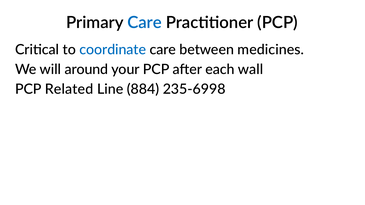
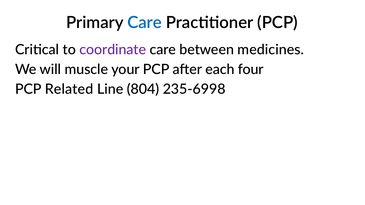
coordinate colour: blue -> purple (113, 50)
around: around -> muscle (86, 70)
wall: wall -> four (251, 70)
884: 884 -> 804 (143, 89)
